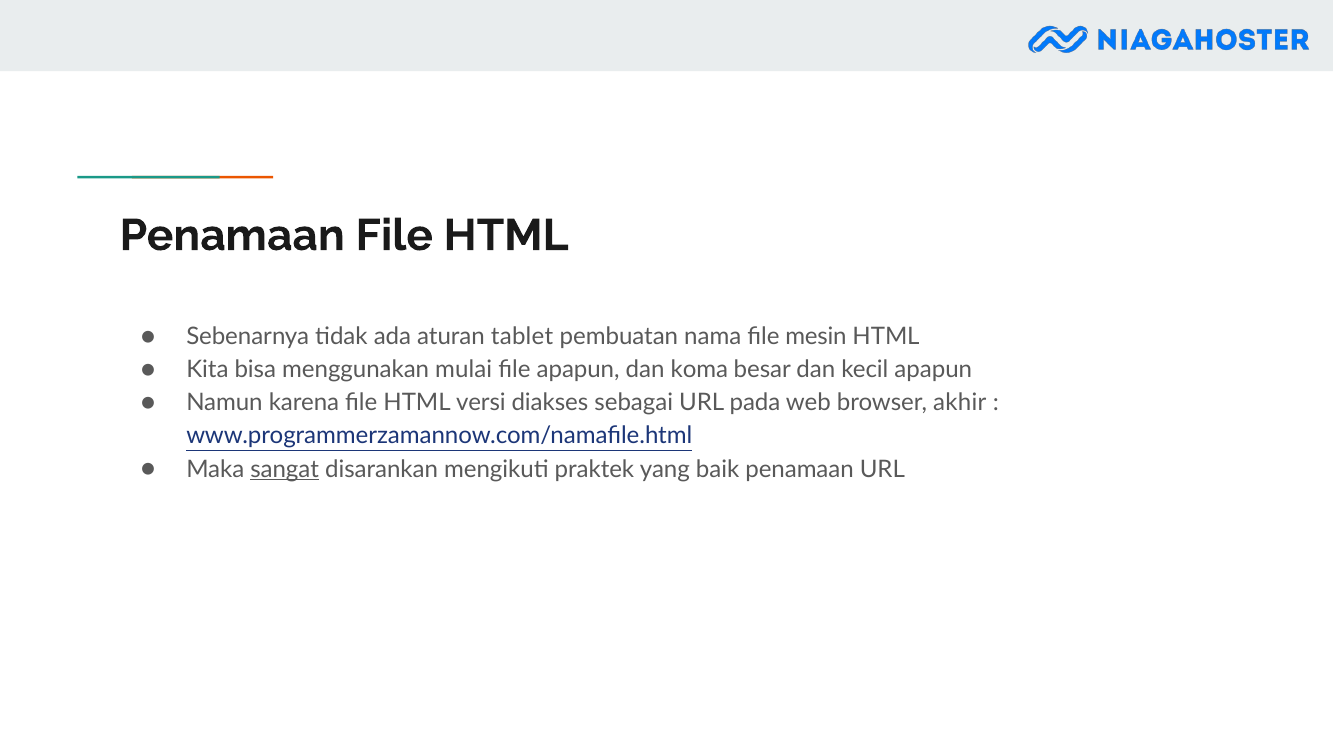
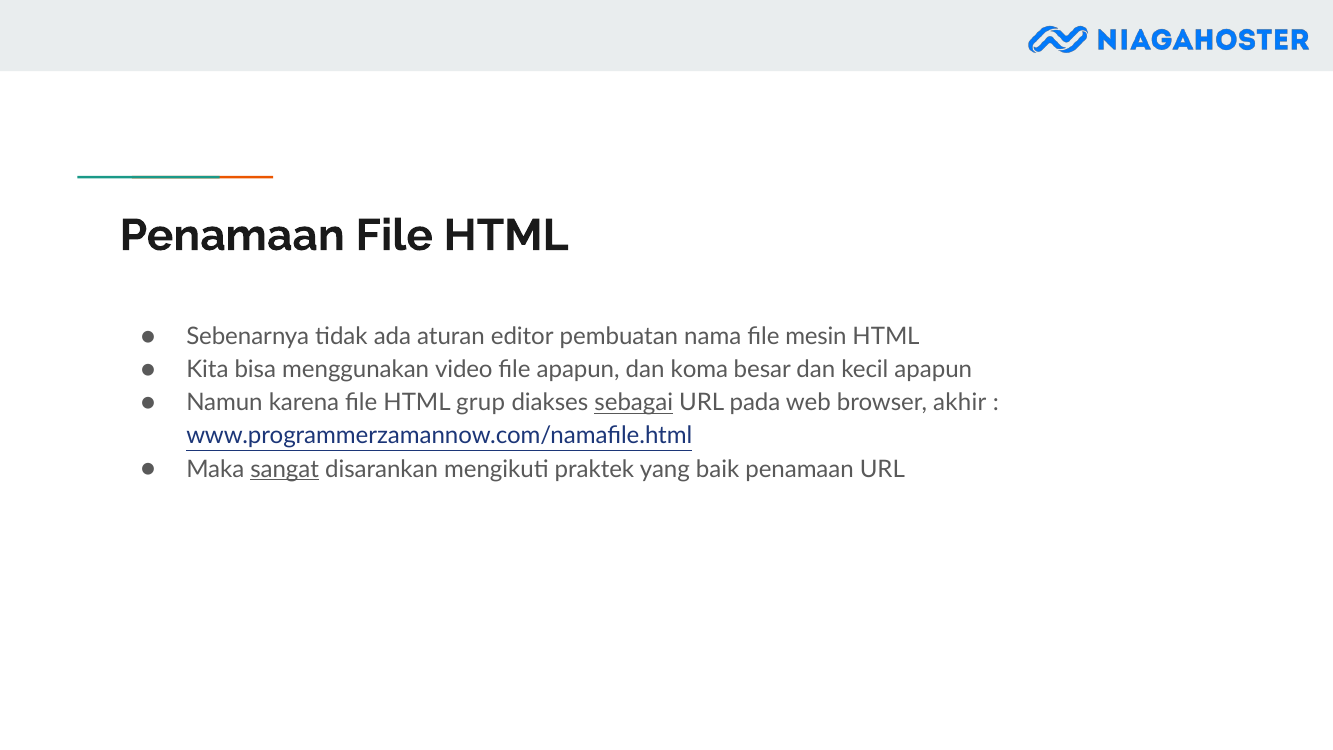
tablet: tablet -> editor (522, 337)
mulai: mulai -> video (464, 370)
versi: versi -> grup (481, 403)
sebagai underline: none -> present (634, 403)
